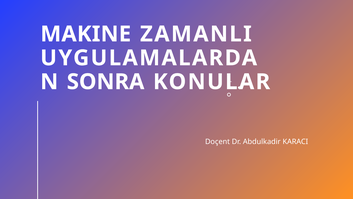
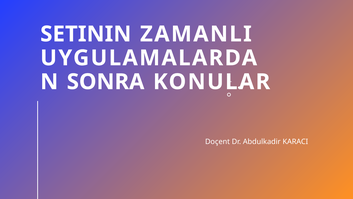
MAKINE: MAKINE -> SETININ (86, 34)
